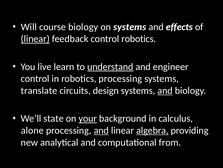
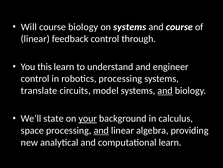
and effects: effects -> course (179, 27)
linear underline: present -> none (35, 39)
control robotics: robotics -> through (139, 39)
live: live -> this (45, 66)
understand underline: present -> none (110, 66)
design: design -> model (106, 90)
alone: alone -> space (32, 130)
algebra underline: present -> none (152, 130)
computational from: from -> learn (170, 142)
